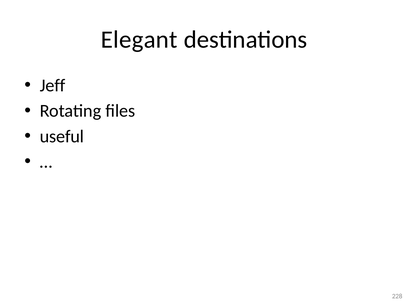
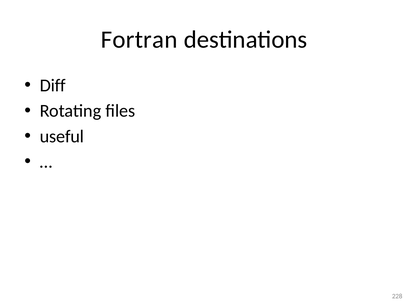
Elegant: Elegant -> Fortran (139, 39)
Jeff: Jeff -> Diff (53, 86)
